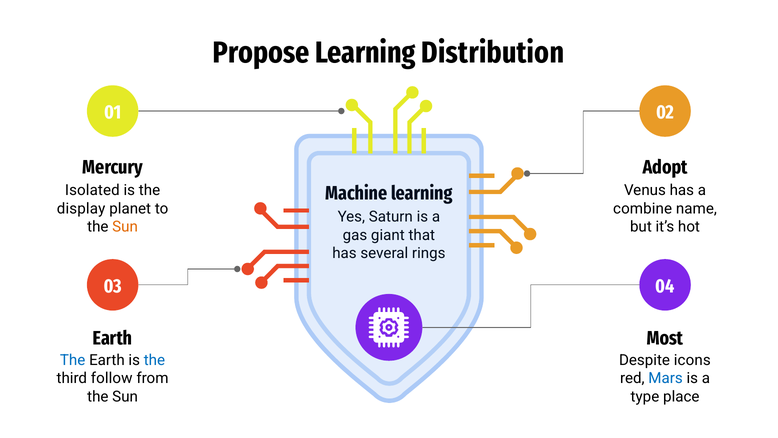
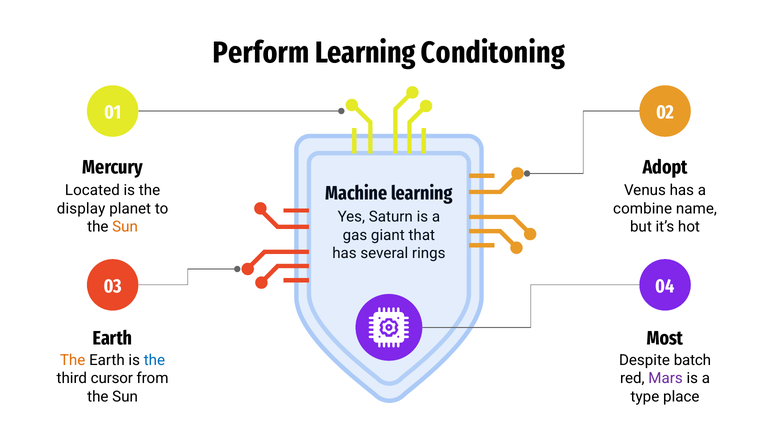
Propose: Propose -> Perform (261, 53)
Distribution: Distribution -> Conditoning (493, 53)
Isolated: Isolated -> Located (92, 190)
The colour: blue -> orange (73, 360)
icons: icons -> batch (692, 360)
follow: follow -> cursor (112, 378)
Mars colour: blue -> purple (666, 378)
